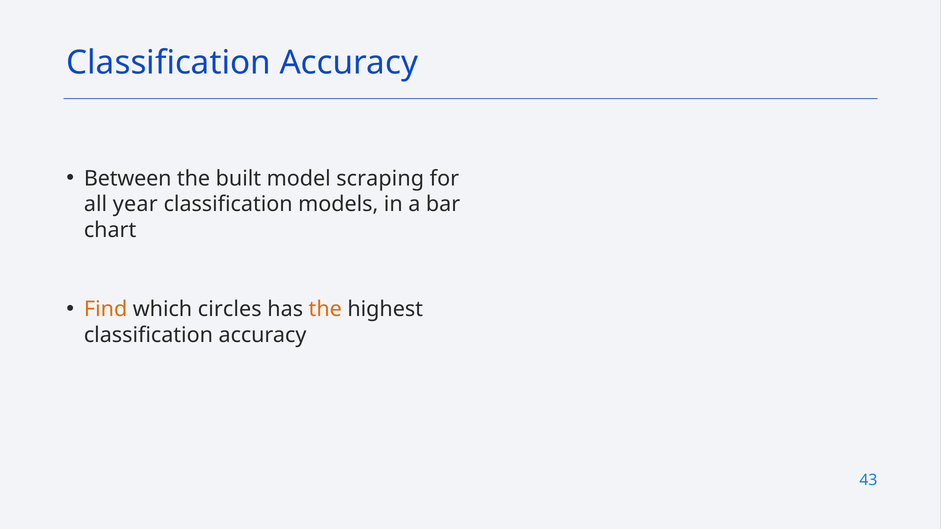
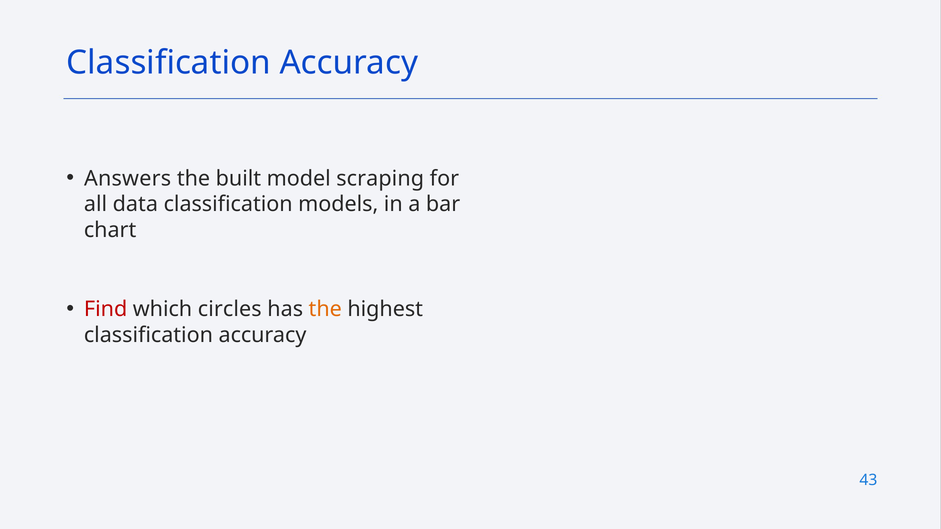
Between: Between -> Answers (128, 179)
year: year -> data (135, 204)
Find colour: orange -> red (106, 309)
